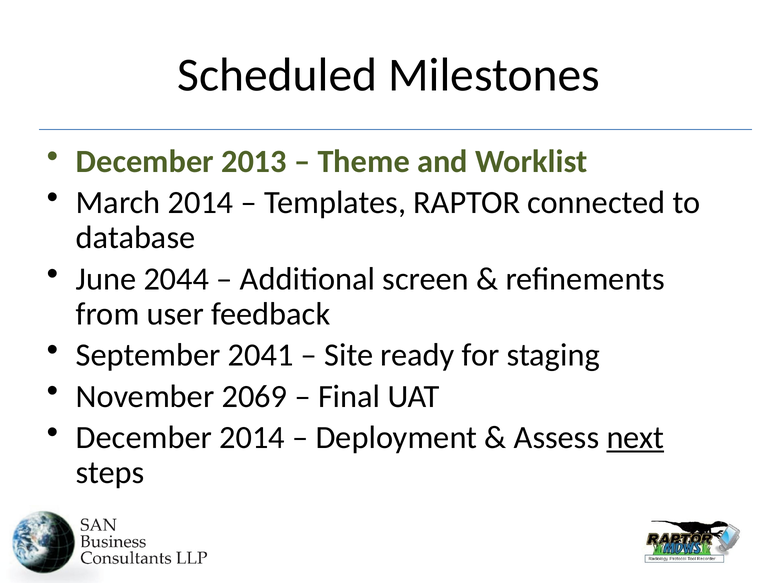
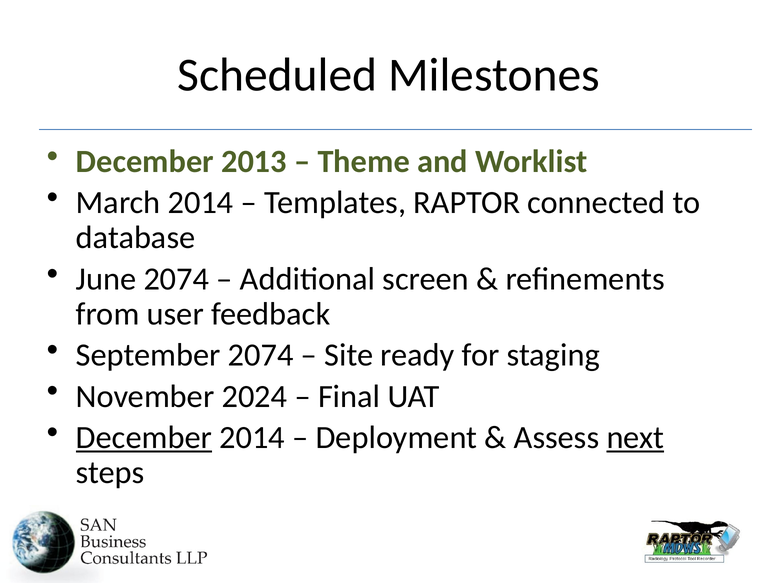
June 2044: 2044 -> 2074 (176, 279)
September 2041: 2041 -> 2074 (261, 355)
2069: 2069 -> 2024 (254, 397)
December underline: none -> present (144, 438)
